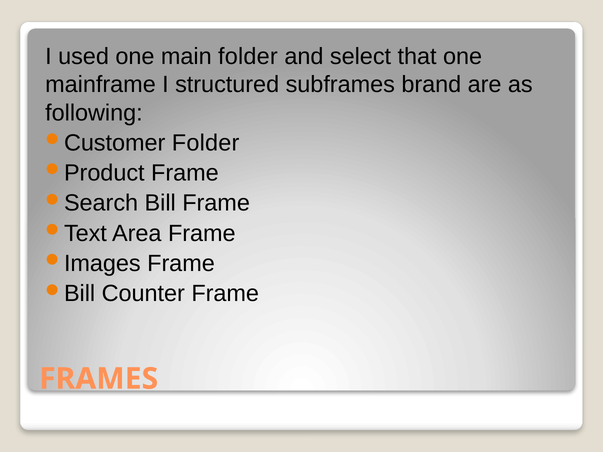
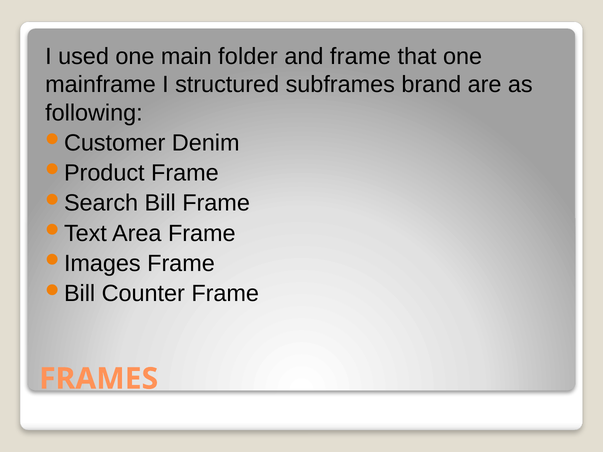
and select: select -> frame (360, 57)
Folder: Folder -> Denim (206, 143)
